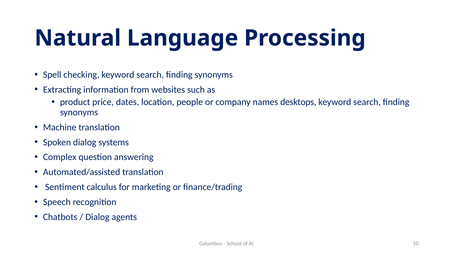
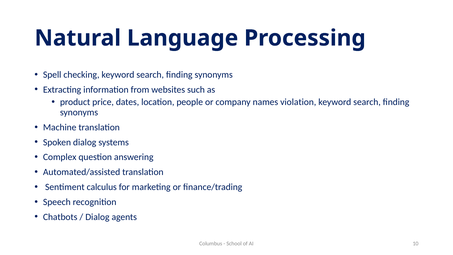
desktops: desktops -> violation (298, 102)
